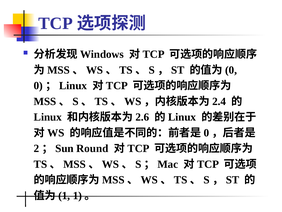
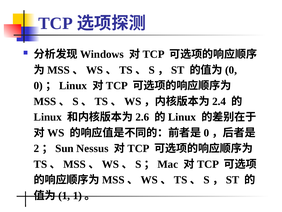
Round: Round -> Nessus (92, 148)
